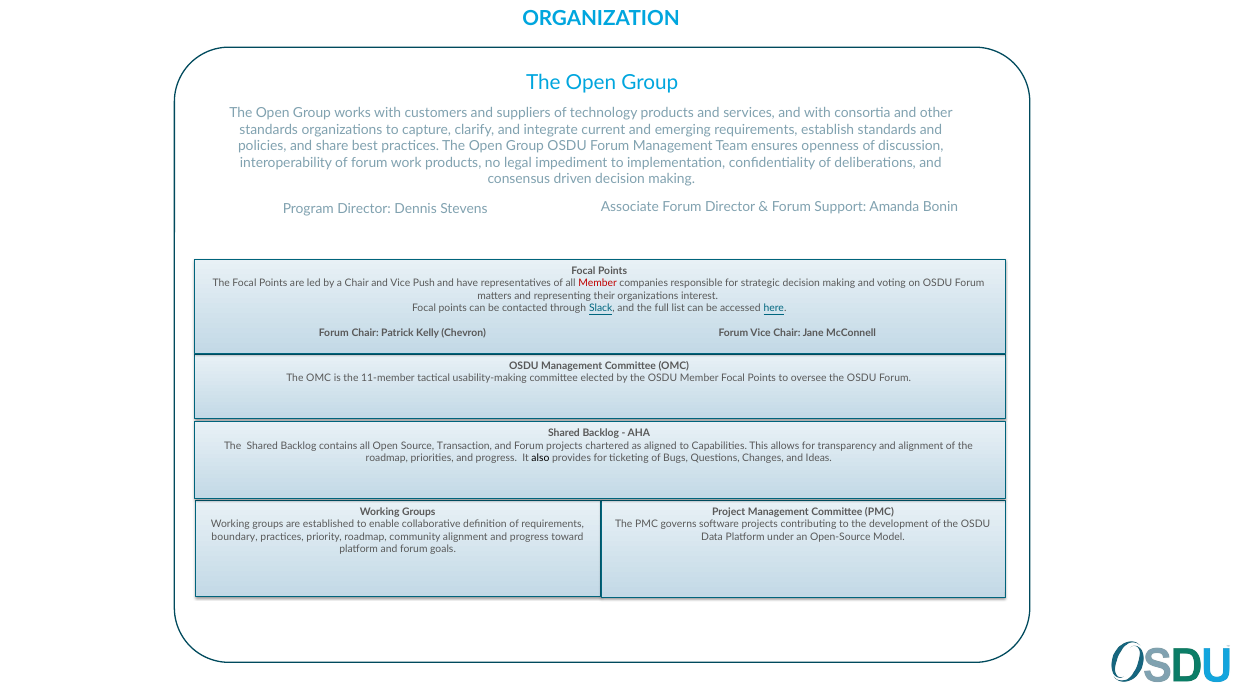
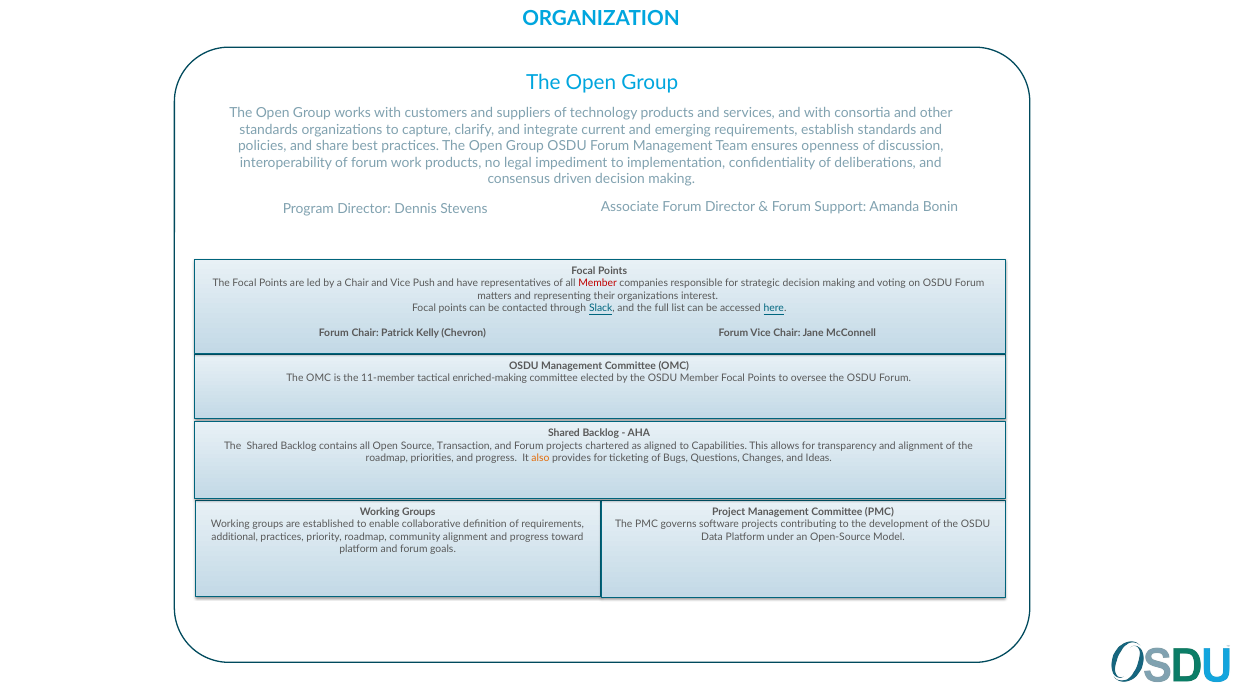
usability-making: usability-making -> enriched-making (490, 378)
also colour: black -> orange (540, 458)
boundary: boundary -> additional (235, 537)
